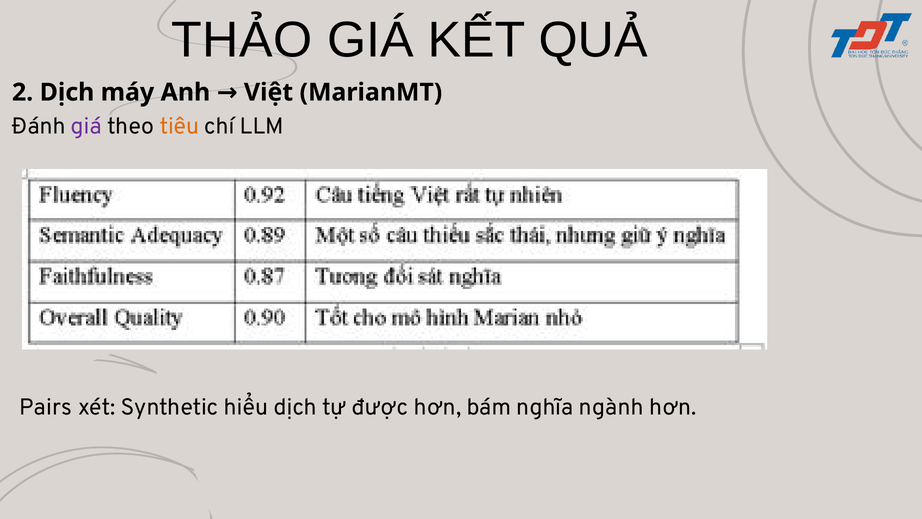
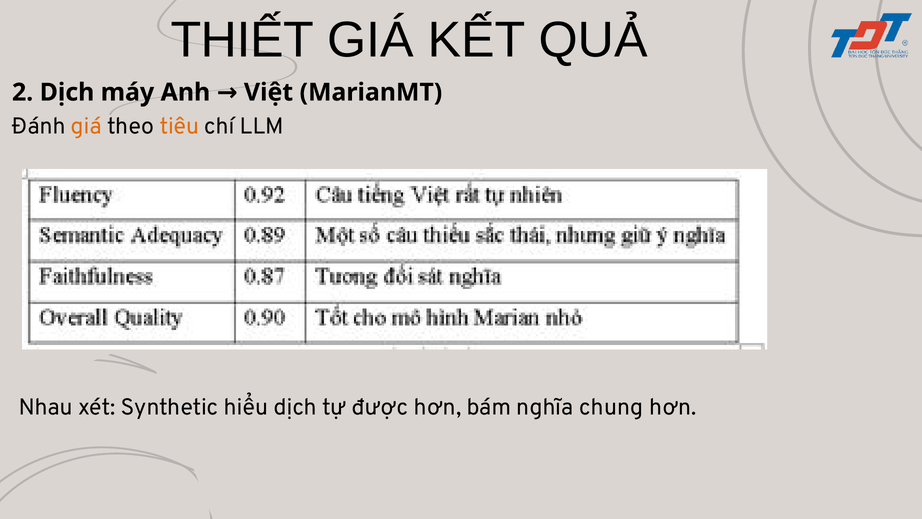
THẢO: THẢO -> THIẾT (242, 40)
giá colour: purple -> orange (86, 126)
Pairs: Pairs -> Nhau (46, 407)
ngành: ngành -> chung (611, 407)
